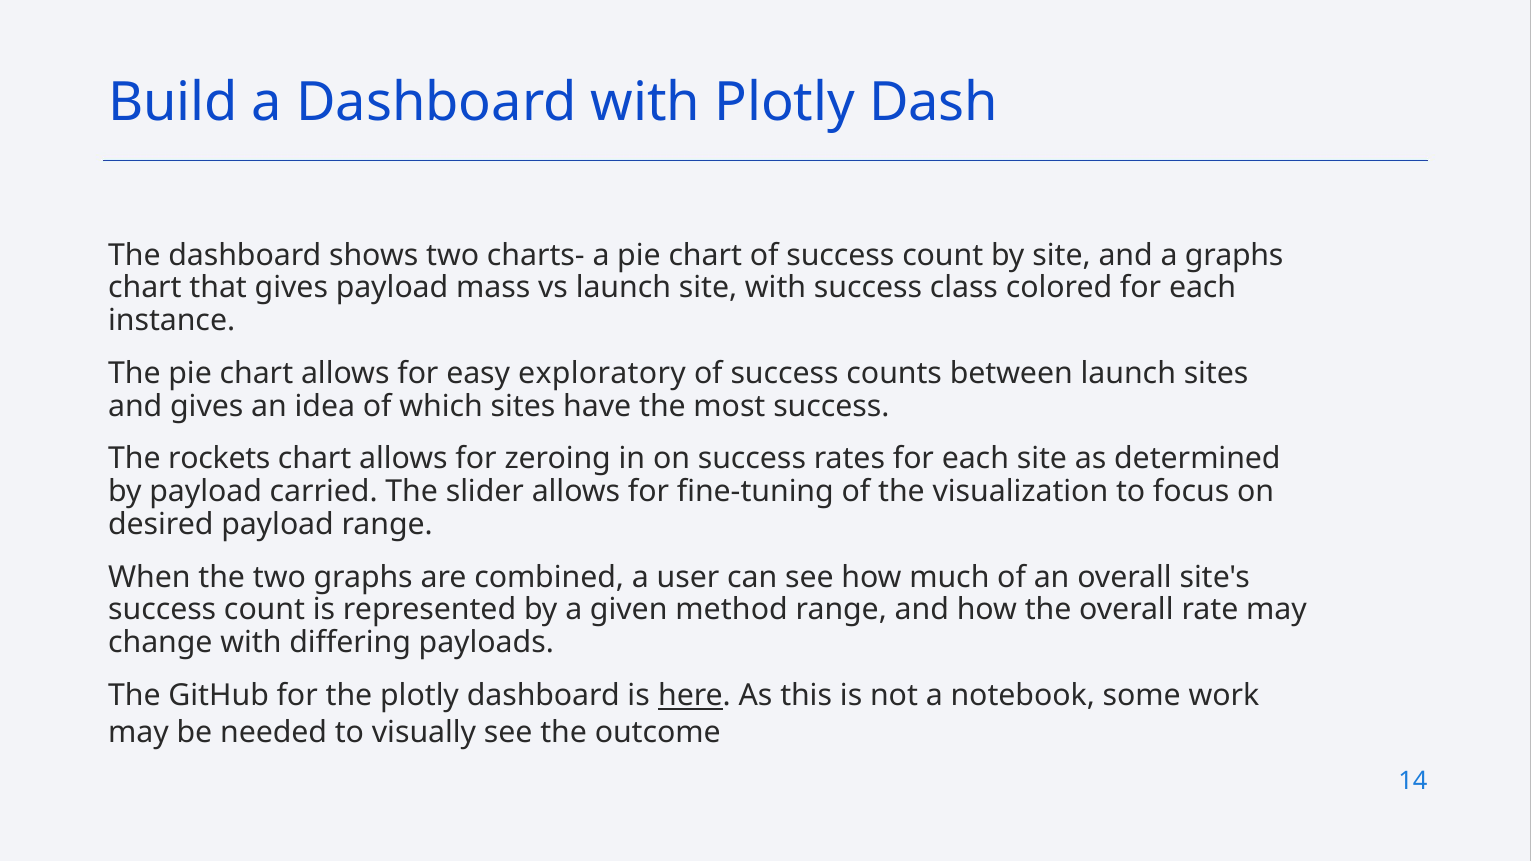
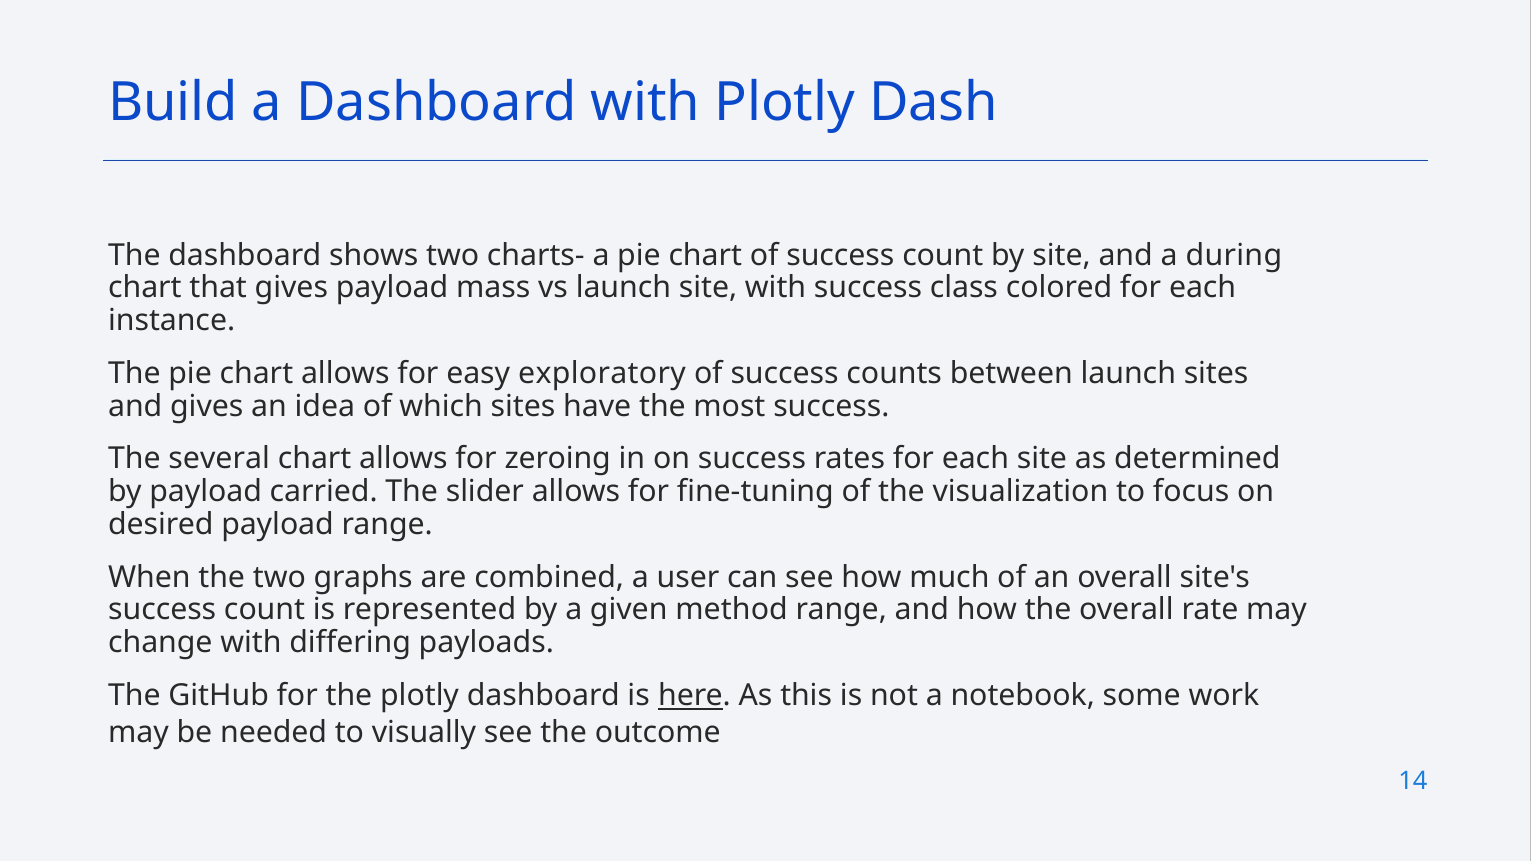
a graphs: graphs -> during (1234, 255)
rockets: rockets -> several (219, 459)
